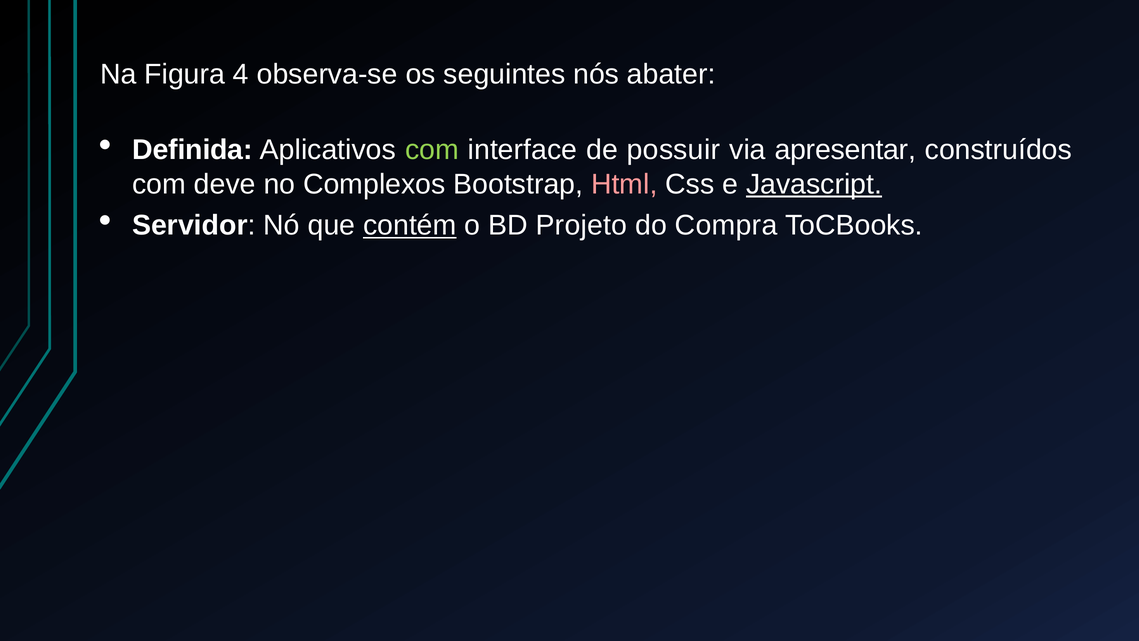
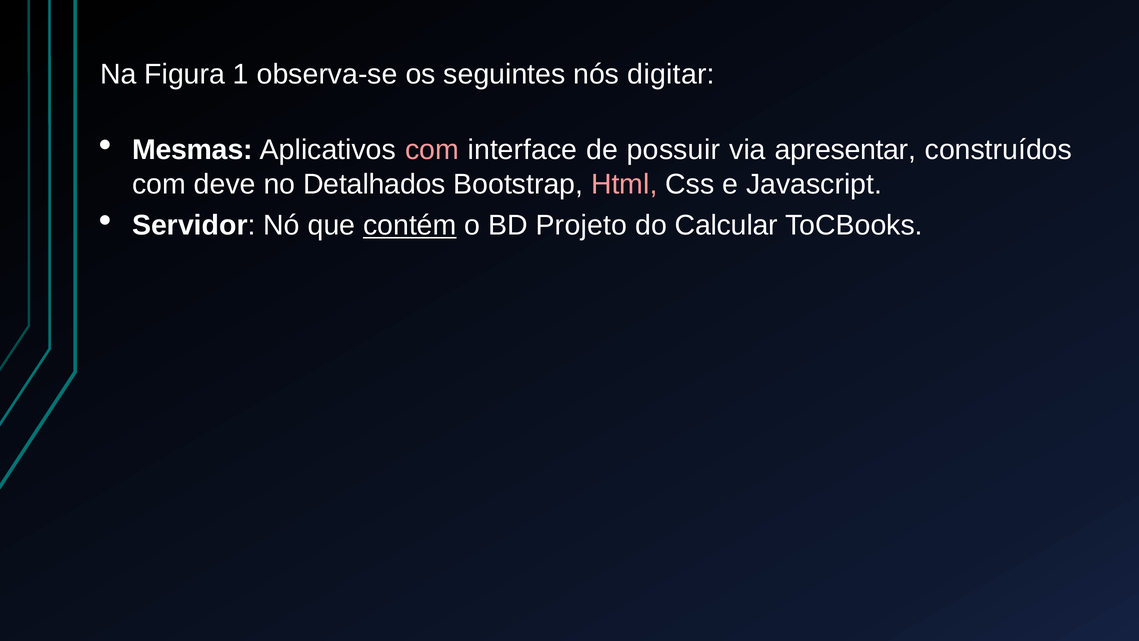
4: 4 -> 1 (241, 75)
abater: abater -> digitar (671, 75)
Definida: Definida -> Mesmas (192, 150)
com colour: light green -> pink (432, 150)
Complexos: Complexos -> Detalhados (374, 184)
Javascript underline: present -> none (814, 184)
Compra: Compra -> Calcular (726, 226)
